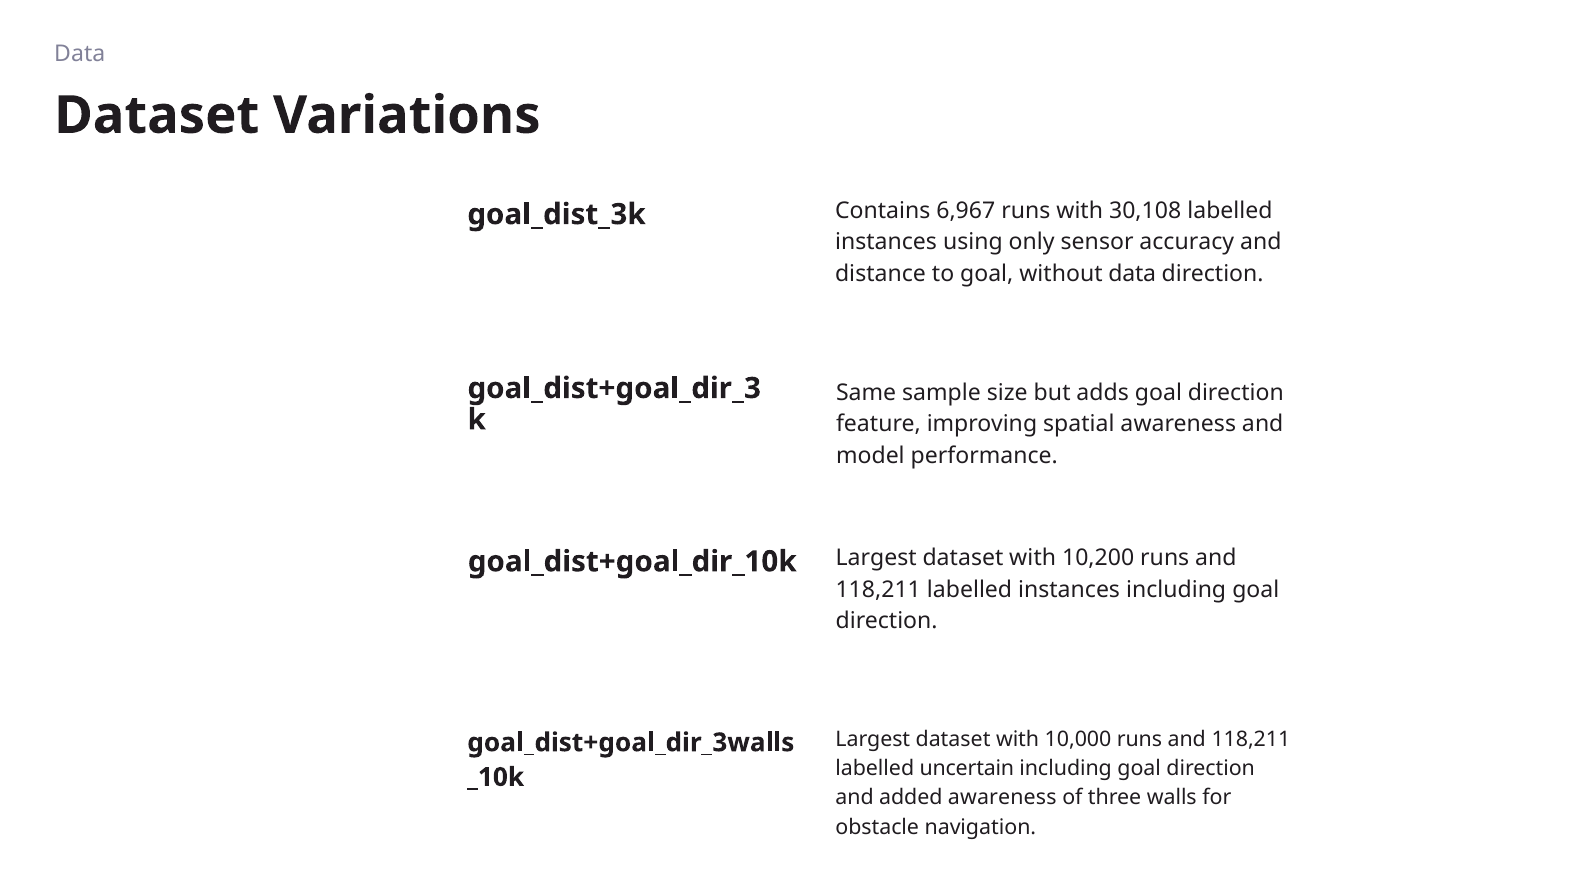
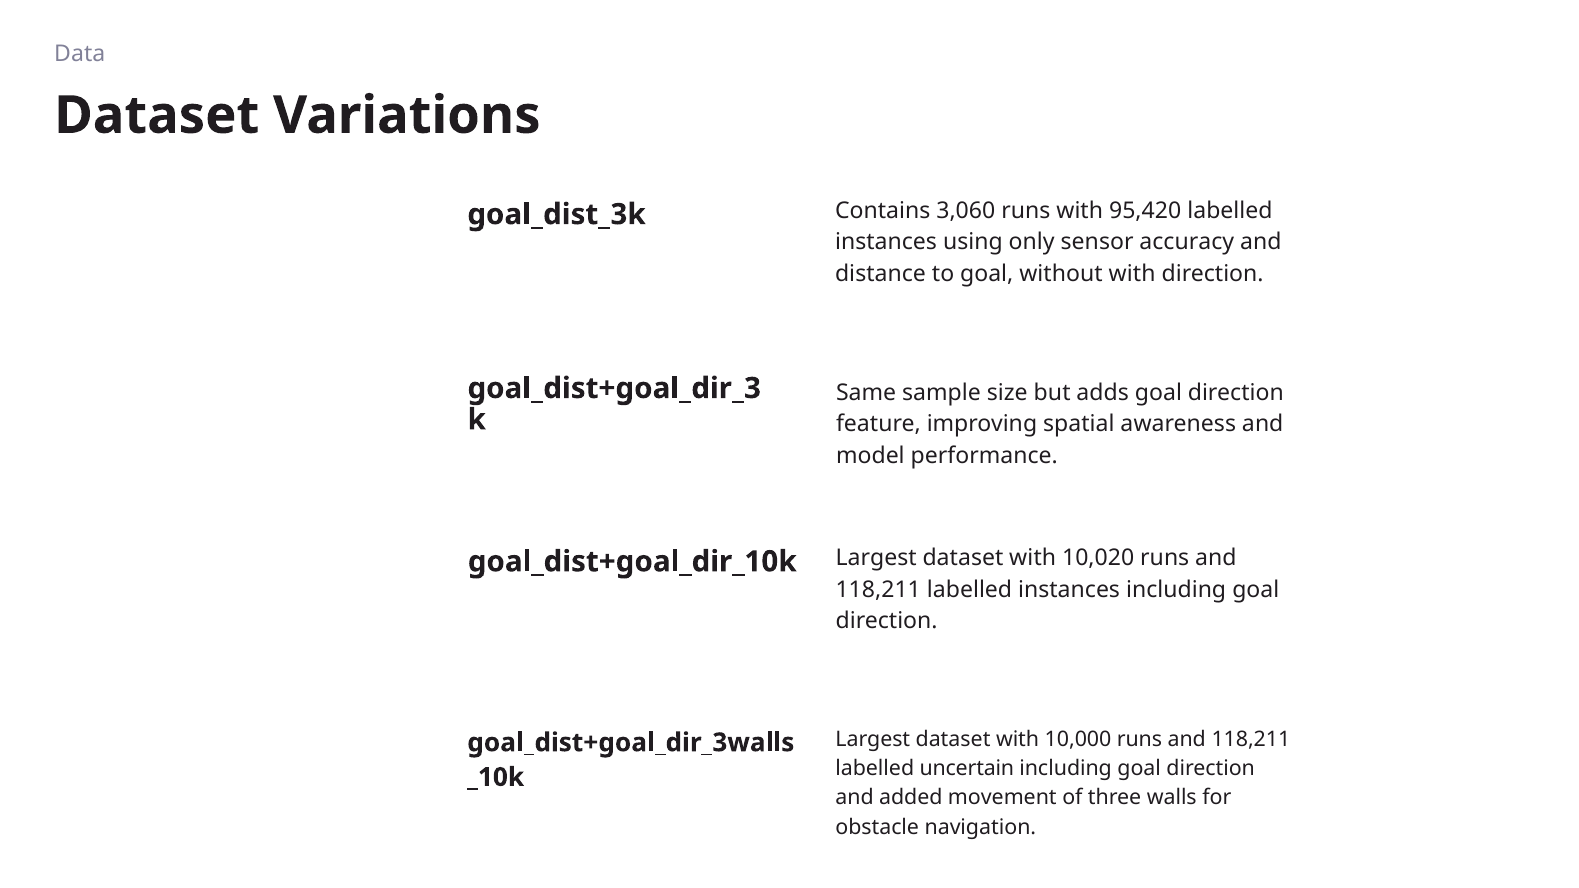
6,967: 6,967 -> 3,060 (966, 211)
30,108: 30,108 -> 95,420 (1145, 211)
without data: data -> with (1132, 274)
10,200: 10,200 -> 10,020 (1098, 558)
added awareness: awareness -> movement (1002, 798)
